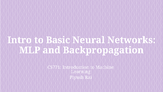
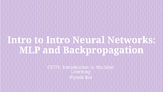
to Basic: Basic -> Intro (58, 40)
